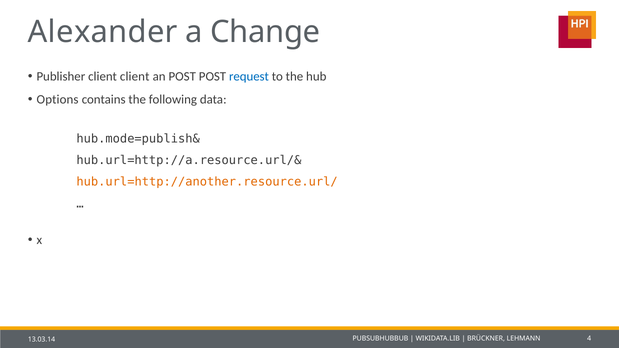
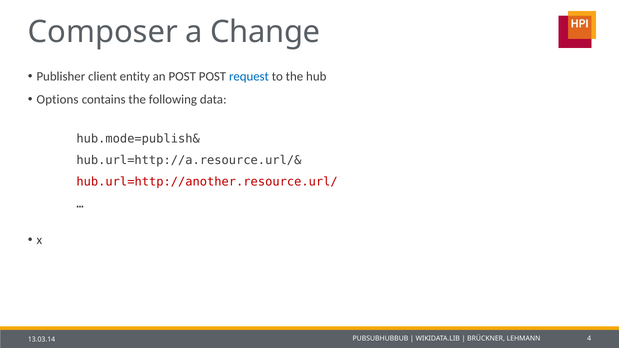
Alexander: Alexander -> Composer (103, 32)
client client: client -> entity (135, 77)
hub.url=http://another.resource.url/ colour: orange -> red (207, 182)
